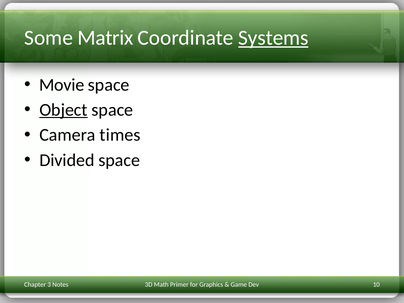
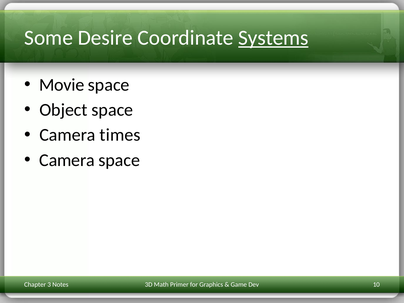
Matrix: Matrix -> Desire (105, 38)
Object underline: present -> none (63, 110)
Divided: Divided -> Camera (67, 160)
